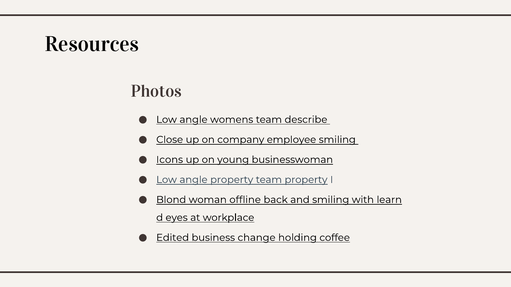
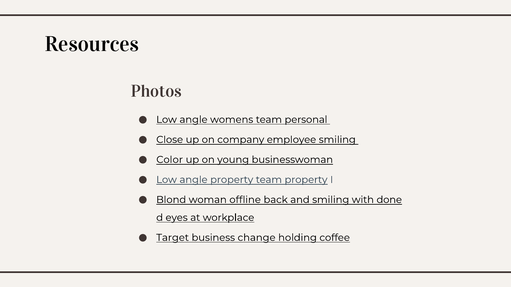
describe: describe -> personal (306, 120)
Icons: Icons -> Color (170, 160)
learn: learn -> done (389, 200)
Edited: Edited -> Target (173, 238)
